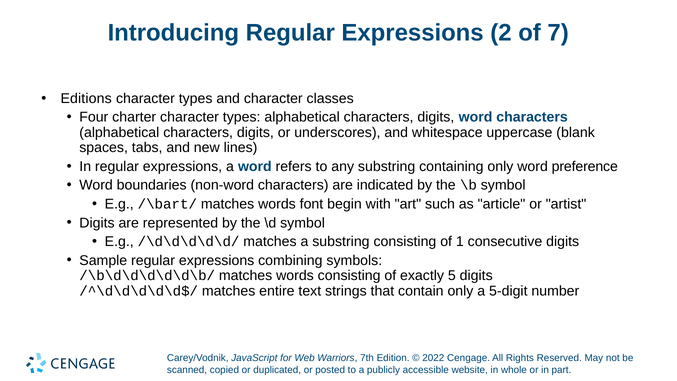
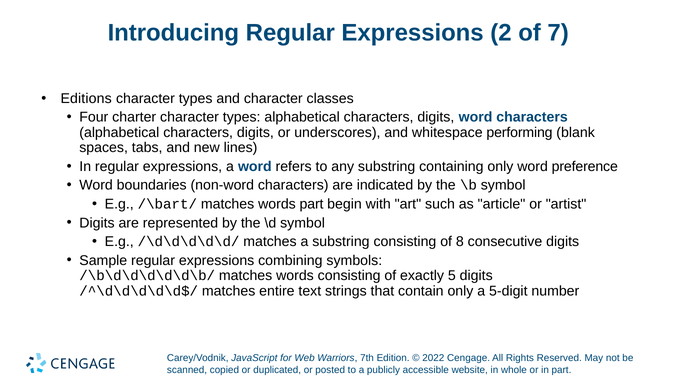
uppercase: uppercase -> performing (520, 132)
words font: font -> part (312, 204)
1: 1 -> 8 (460, 241)
